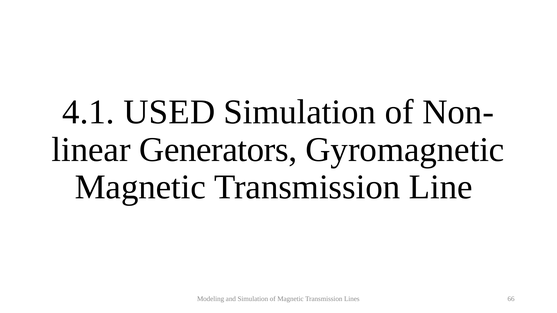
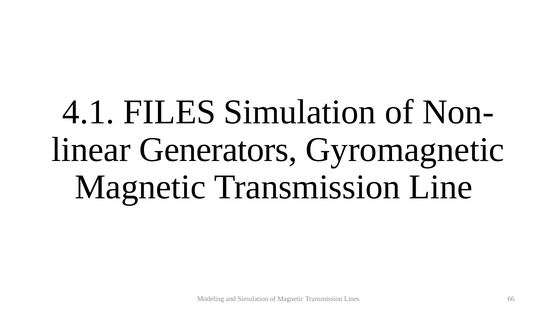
USED: USED -> FILES (170, 112)
